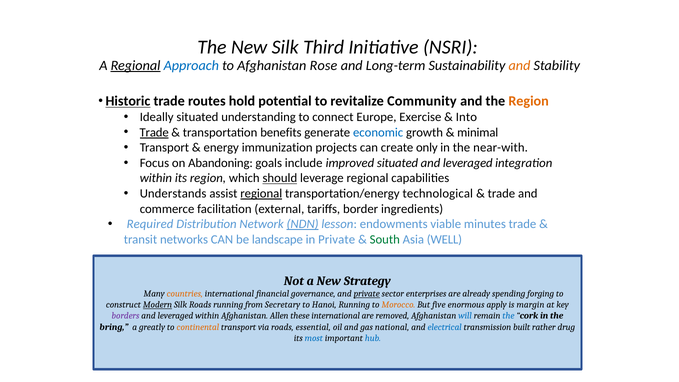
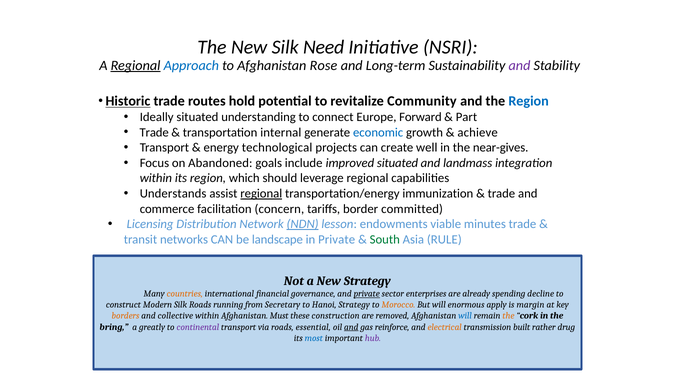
Third: Third -> Need (324, 47)
and colour: orange -> purple (519, 65)
Region colour: orange -> blue (529, 101)
Exercise: Exercise -> Forward (420, 117)
Into: Into -> Part (466, 117)
Trade underline: present -> none (154, 132)
benefits: benefits -> internal (281, 132)
minimal: minimal -> achieve (478, 132)
immunization: immunization -> technological (277, 148)
only: only -> well (427, 148)
near-with: near-with -> near-gives (501, 148)
Abandoning: Abandoning -> Abandoned (220, 163)
leveraged: leveraged -> landmass (468, 163)
should underline: present -> none (280, 178)
technological: technological -> immunization (438, 194)
external: external -> concern (279, 209)
ingredients: ingredients -> committed (412, 209)
Required: Required -> Licensing (150, 224)
WELL: WELL -> RULE (444, 239)
forging: forging -> decline (541, 294)
Modern underline: present -> none (158, 305)
Hanoi Running: Running -> Strategy (354, 305)
But five: five -> will (439, 305)
borders colour: purple -> orange (125, 316)
leveraged: leveraged -> collective (175, 316)
Allen: Allen -> Must (279, 316)
these international: international -> construction (336, 316)
the colour: blue -> orange (508, 316)
continental colour: orange -> purple (198, 327)
and underline: none -> present (351, 327)
national: national -> reinforce (392, 327)
electrical colour: blue -> orange (445, 327)
hub colour: blue -> purple (373, 338)
